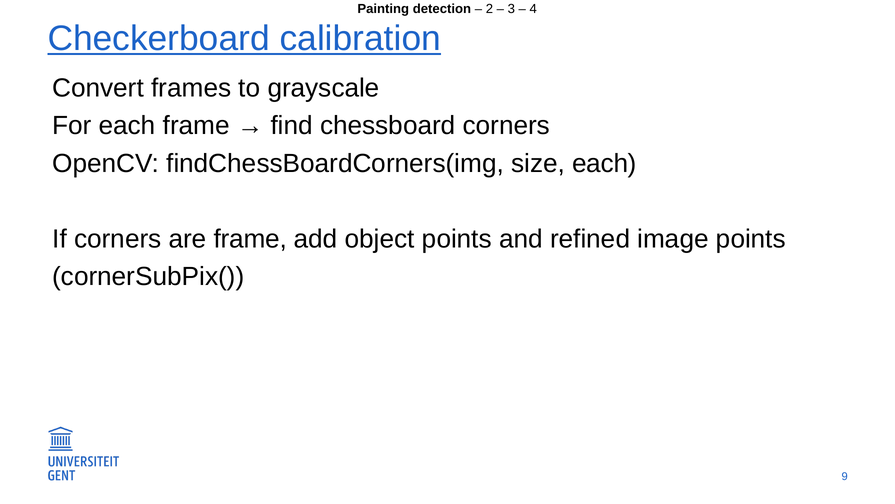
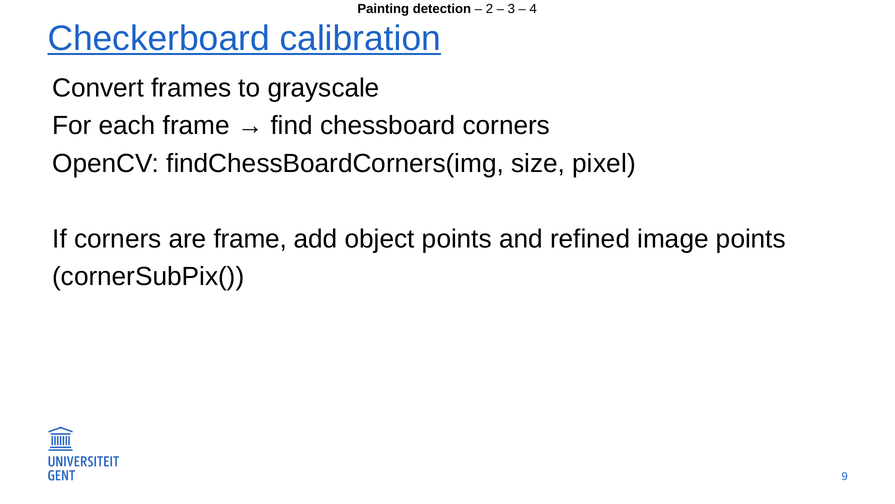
size each: each -> pixel (604, 163)
